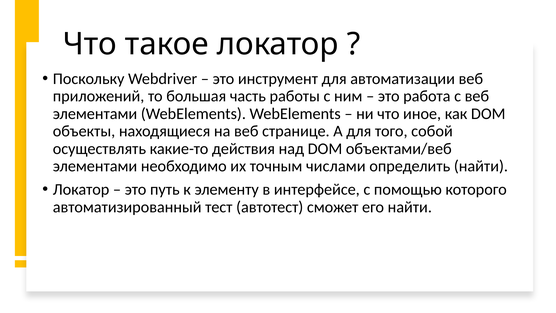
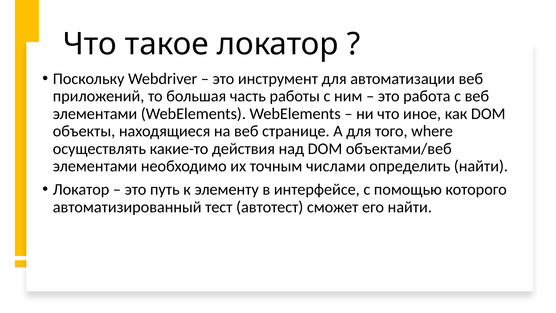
собой: собой -> where (432, 131)
